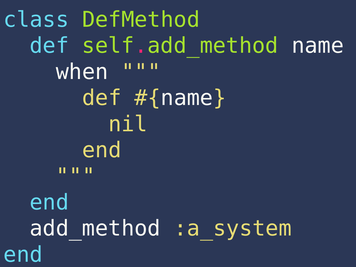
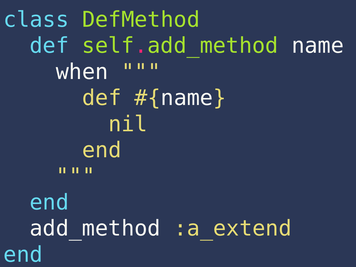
:a_system: :a_system -> :a_extend (233, 228)
